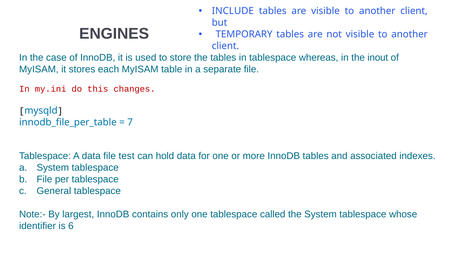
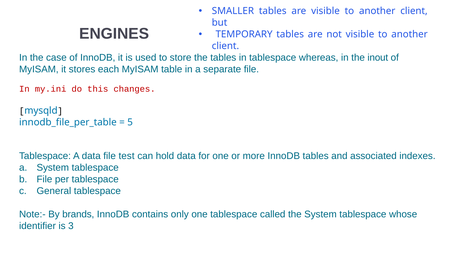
INCLUDE: INCLUDE -> SMALLER (233, 11)
7: 7 -> 5 (130, 122)
largest: largest -> brands (78, 214)
6: 6 -> 3 (71, 226)
